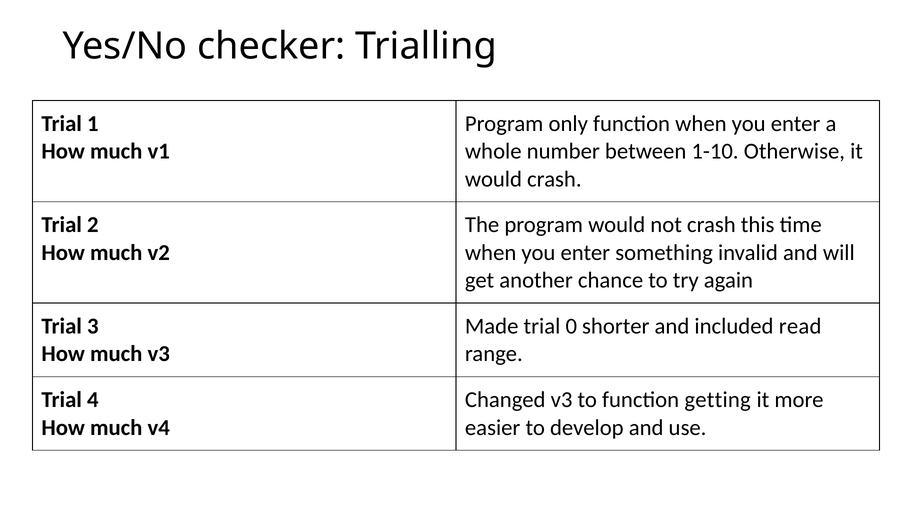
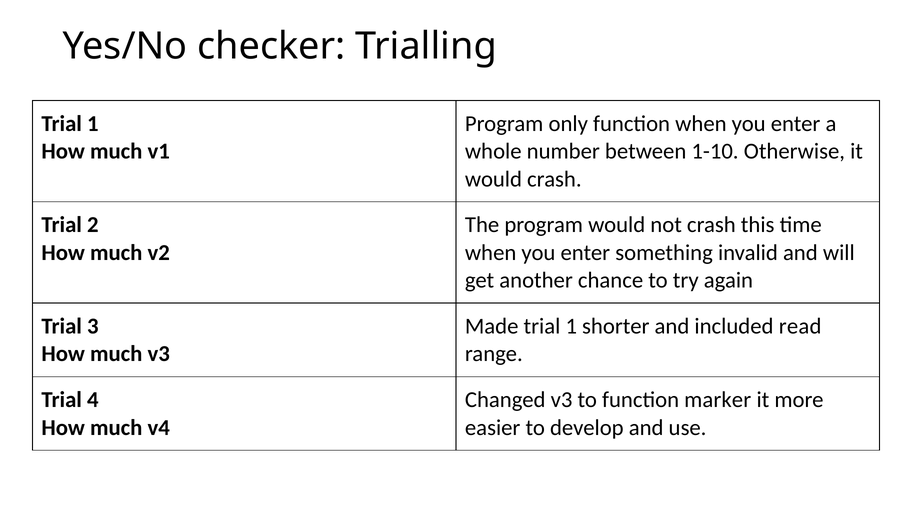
Made trial 0: 0 -> 1 (571, 326)
getting: getting -> marker (718, 400)
